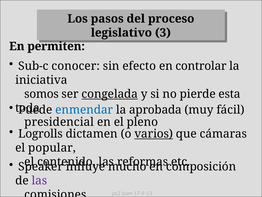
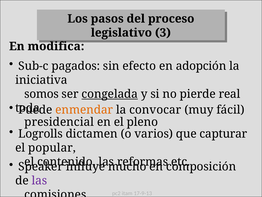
permiten: permiten -> modifica (56, 46)
conocer: conocer -> pagados (76, 66)
controlar: controlar -> adopción (201, 66)
esta: esta -> real (229, 94)
enmendar colour: blue -> orange (84, 110)
aprobada: aprobada -> convocar (155, 110)
varios underline: present -> none (154, 134)
cámaras: cámaras -> capturar (223, 134)
